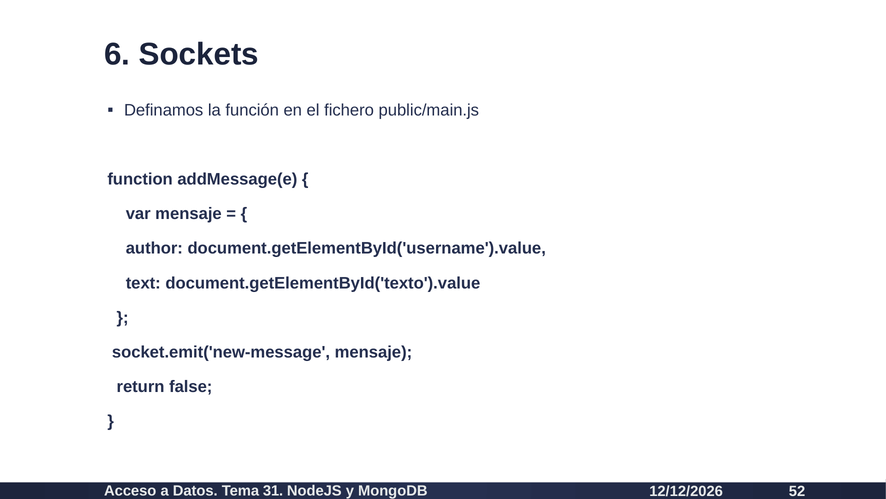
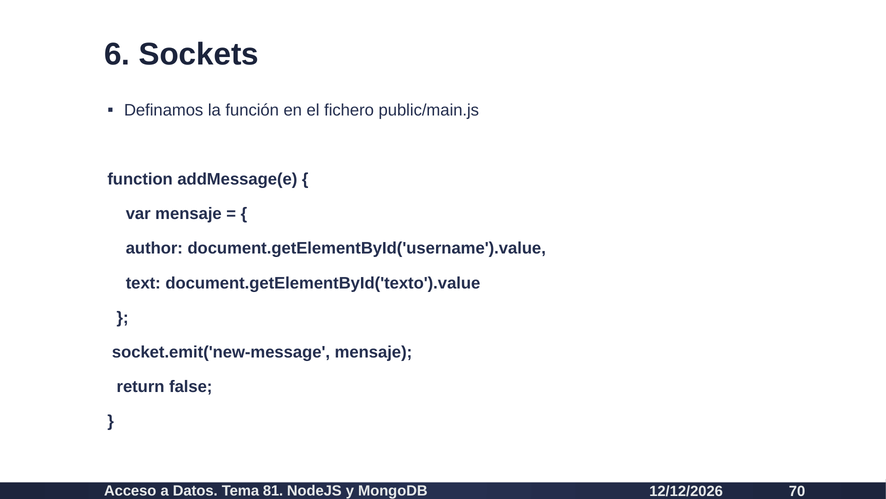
31: 31 -> 81 (273, 490)
52: 52 -> 70 (797, 491)
